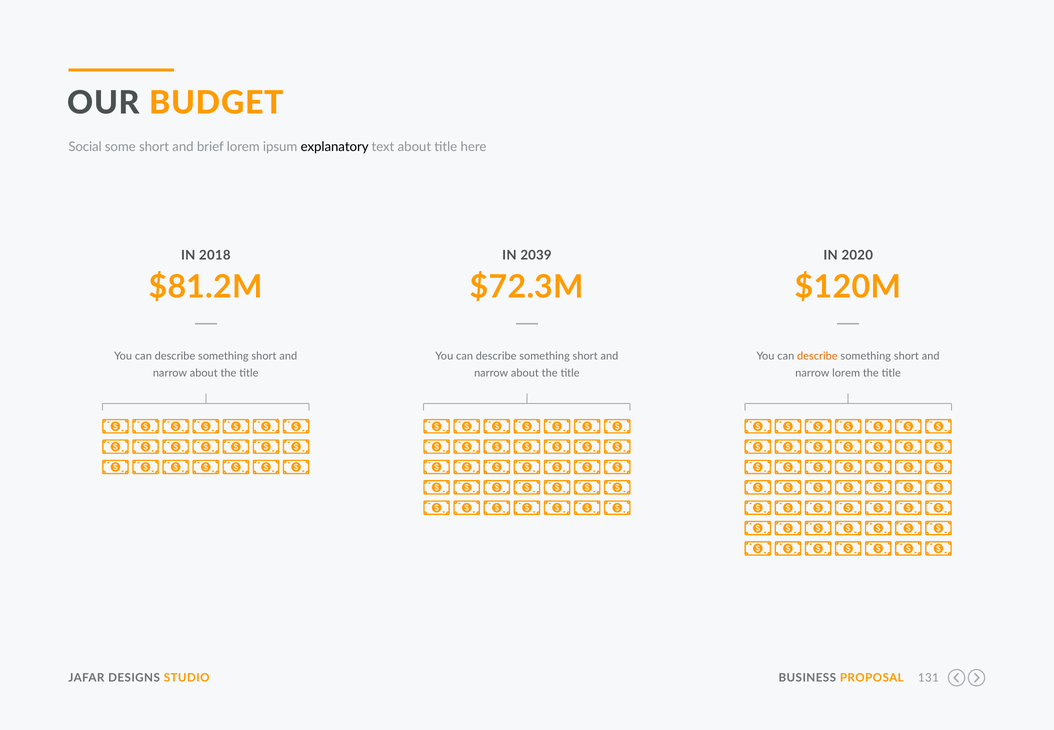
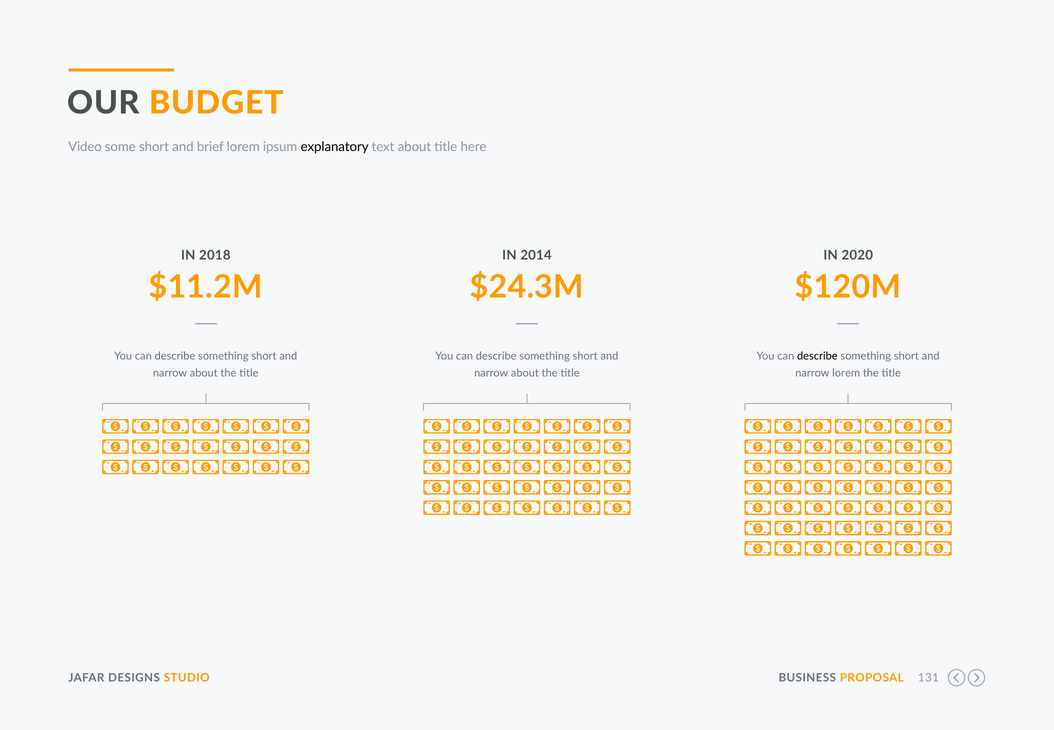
Social: Social -> Video (85, 147)
2039: 2039 -> 2014 (536, 255)
$81.2M: $81.2M -> $11.2M (206, 287)
$72.3M: $72.3M -> $24.3M (527, 287)
describe colour: orange -> black (817, 356)
